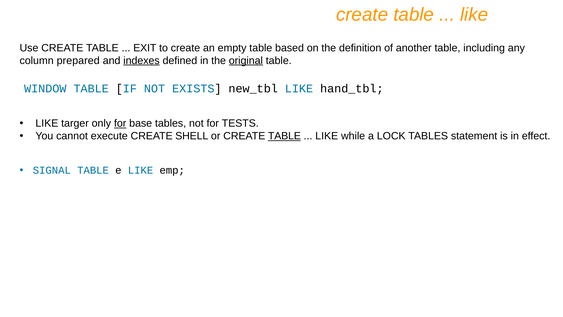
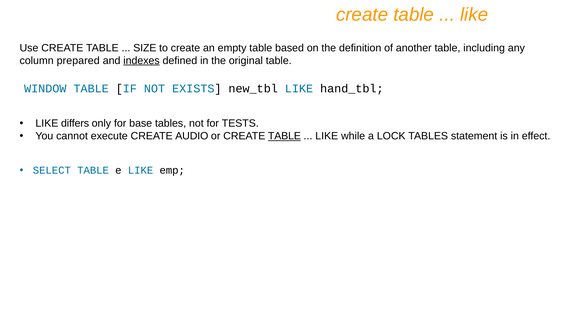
EXIT: EXIT -> SIZE (145, 48)
original underline: present -> none (246, 61)
targer: targer -> differs (75, 123)
for underline: present -> none (120, 123)
SHELL: SHELL -> AUDIO (192, 136)
SIGNAL: SIGNAL -> SELECT (52, 170)
